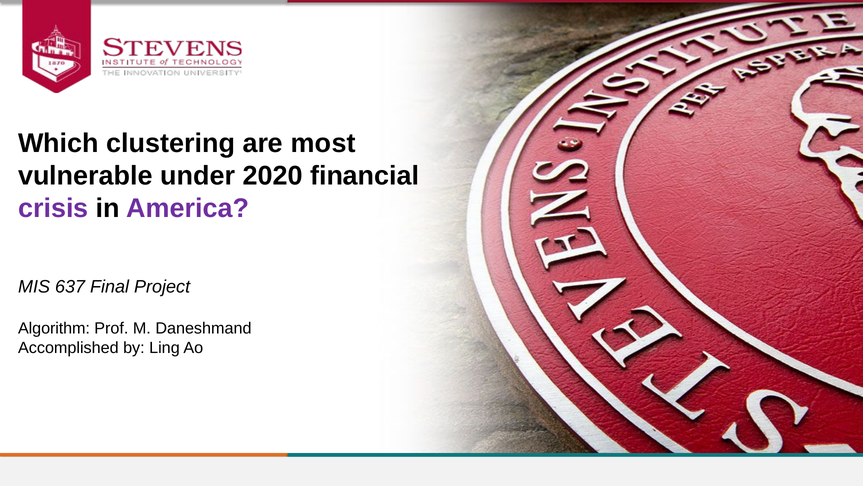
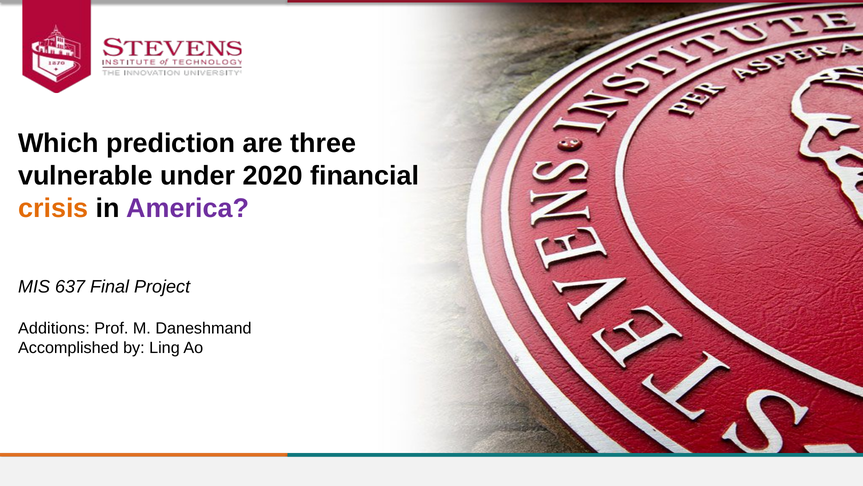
clustering: clustering -> prediction (171, 143)
most: most -> three (323, 143)
crisis colour: purple -> orange (53, 208)
Algorithm: Algorithm -> Additions (54, 328)
